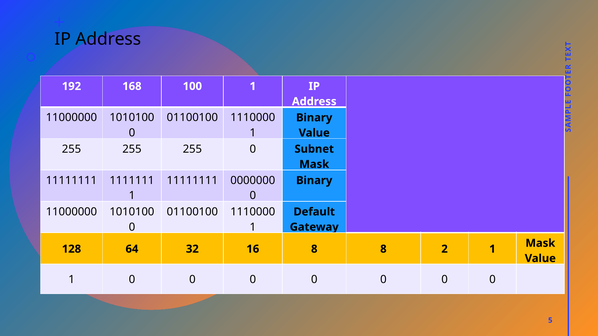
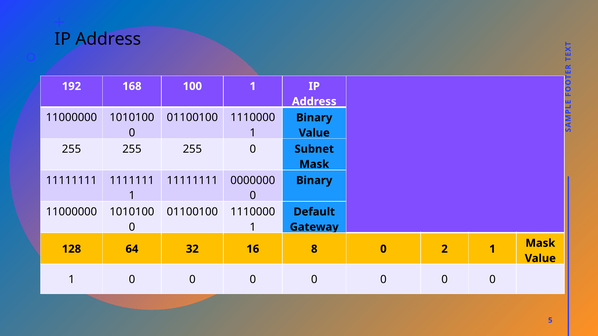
8 8: 8 -> 0 (383, 249)
